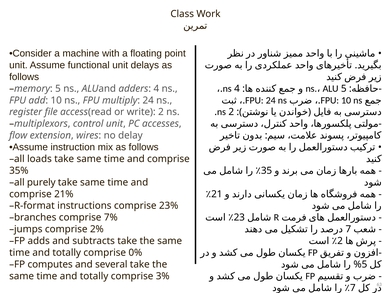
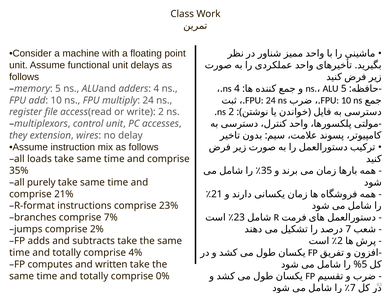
flow: flow -> they (18, 136)
0%: 0% -> 4% (135, 253)
several: several -> written (111, 265)
3%: 3% -> 0% (163, 276)
